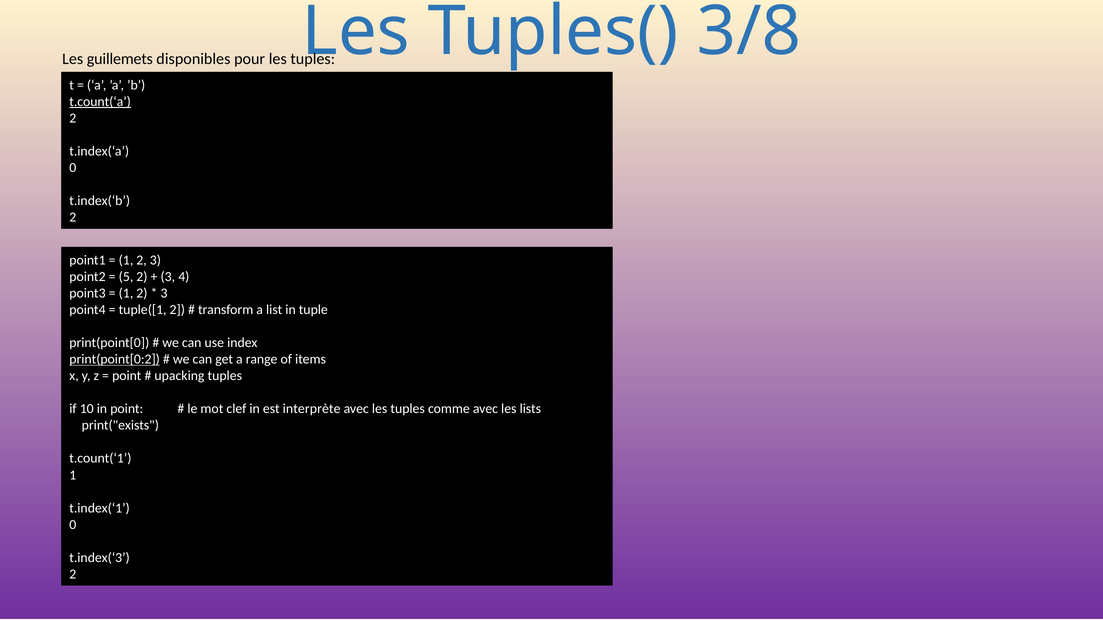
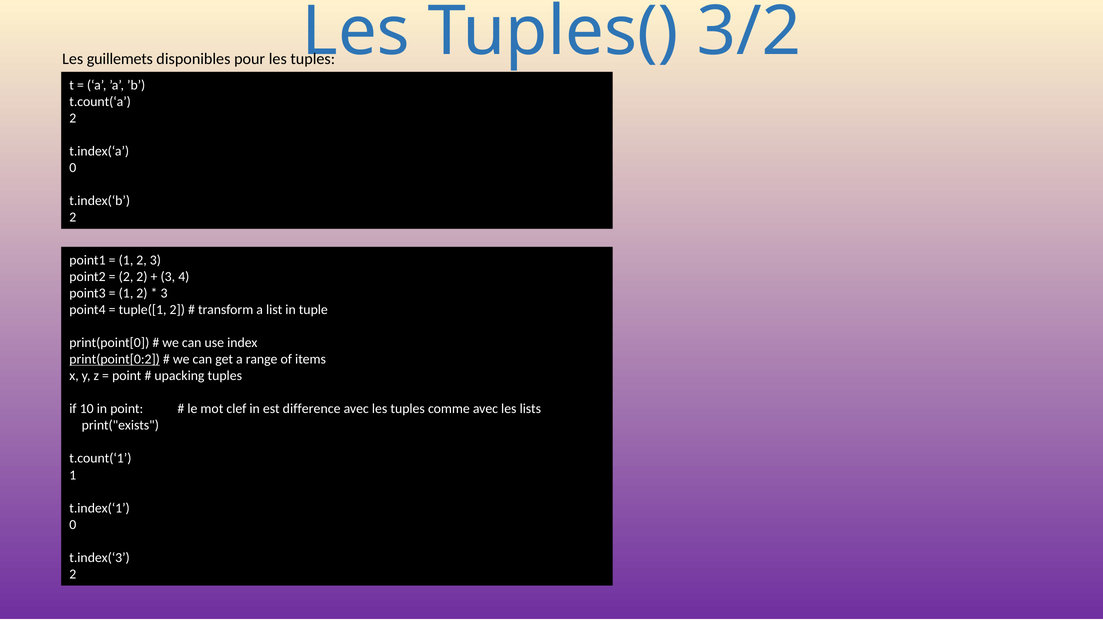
3/8: 3/8 -> 3/2 (749, 32)
t.count(‘a underline: present -> none (100, 102)
5: 5 -> 2 (126, 277)
interprète: interprète -> difference (312, 409)
